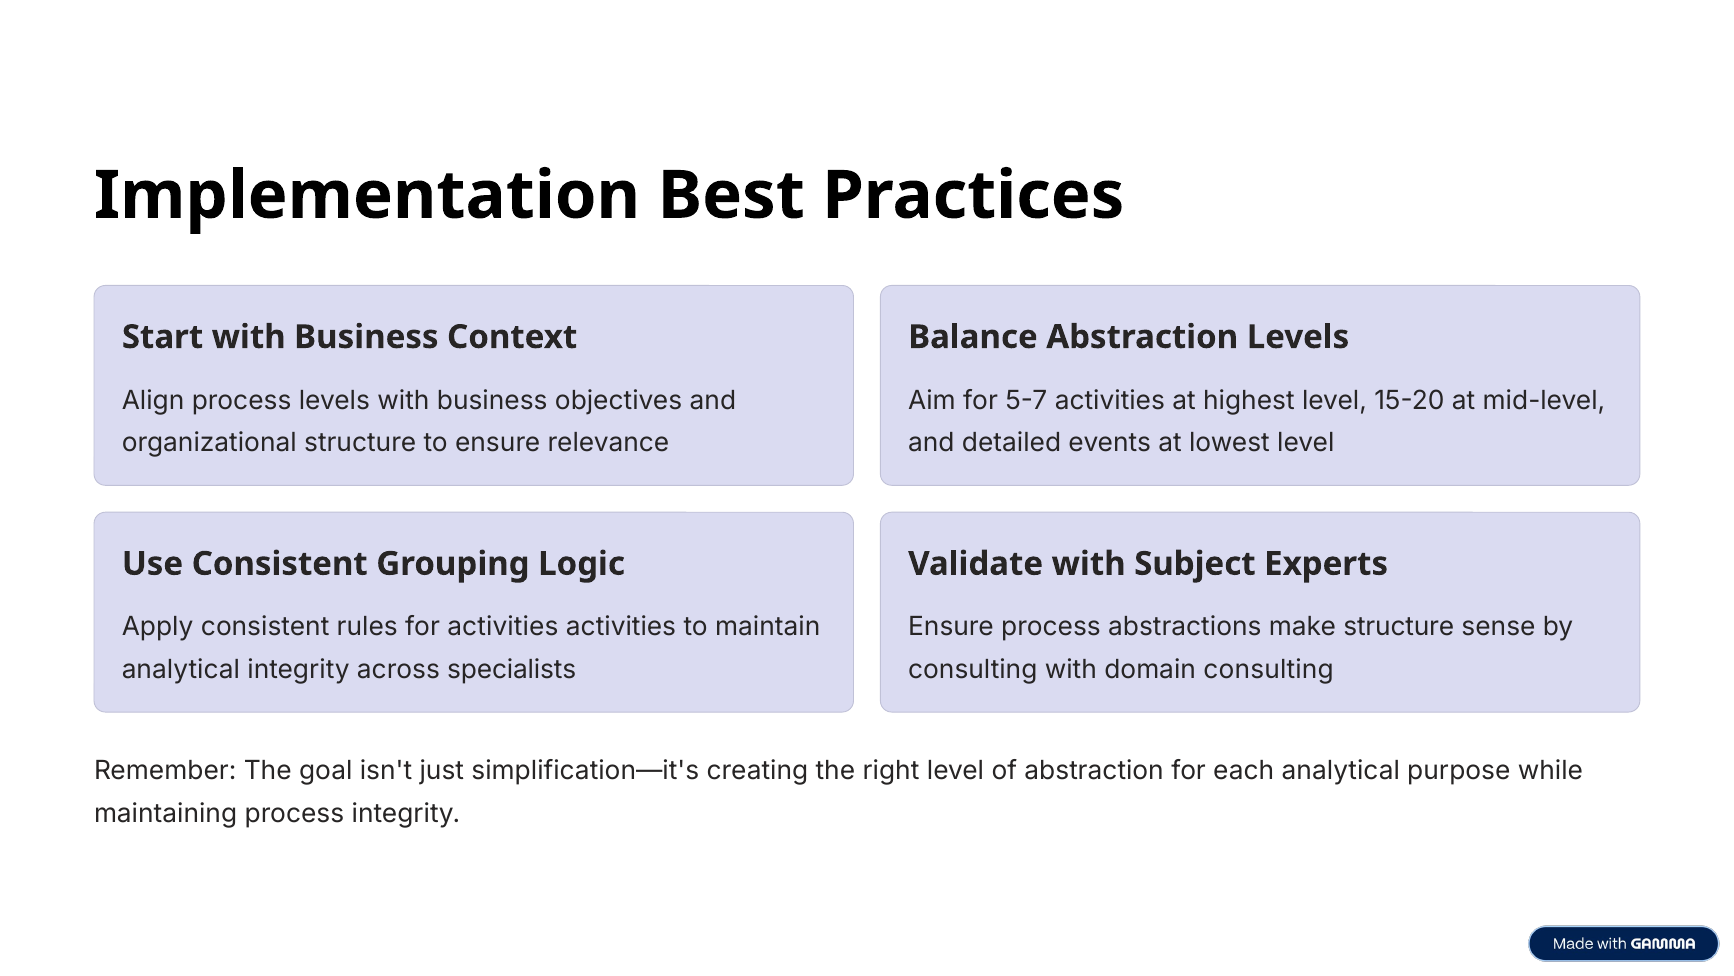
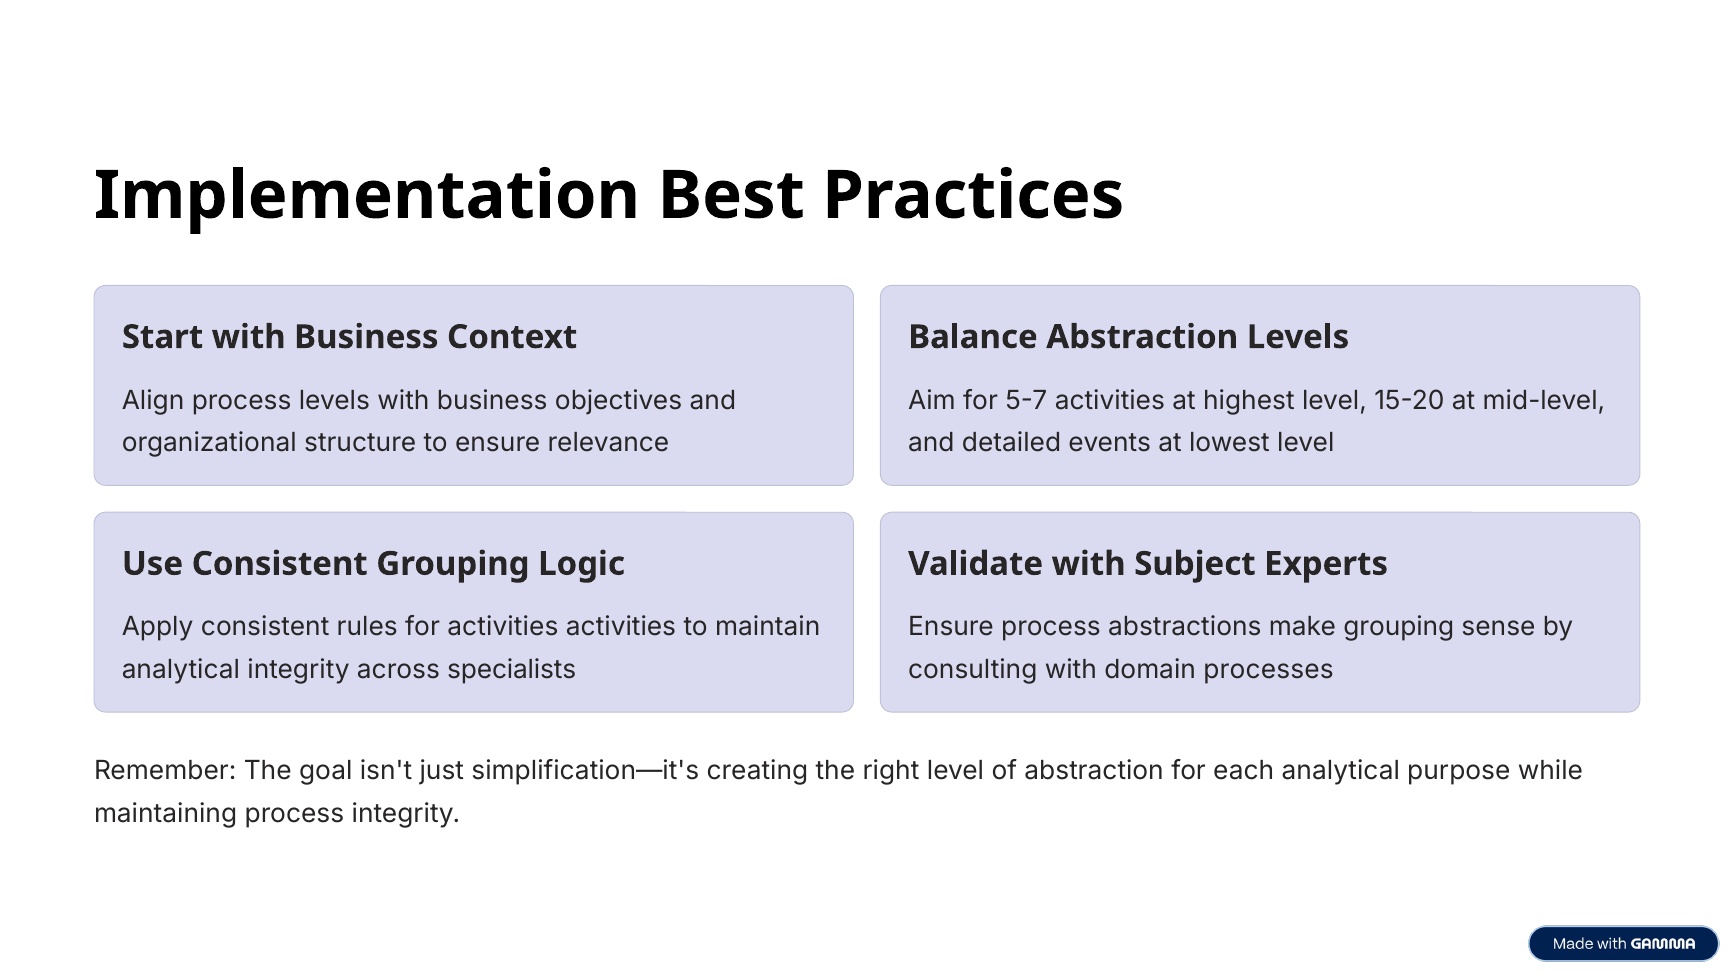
make structure: structure -> grouping (1399, 627)
domain consulting: consulting -> processes (1269, 670)
